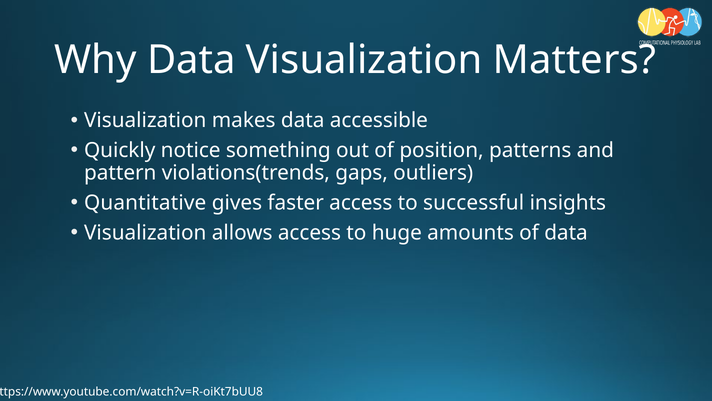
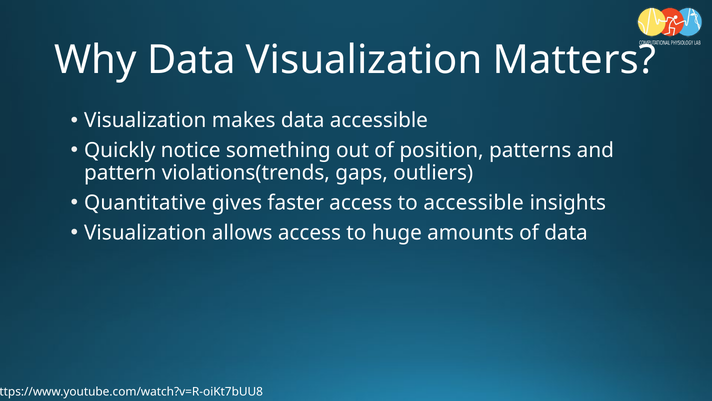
to successful: successful -> accessible (474, 203)
